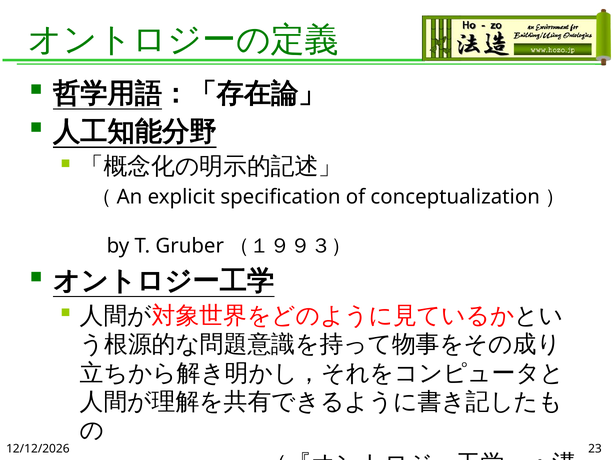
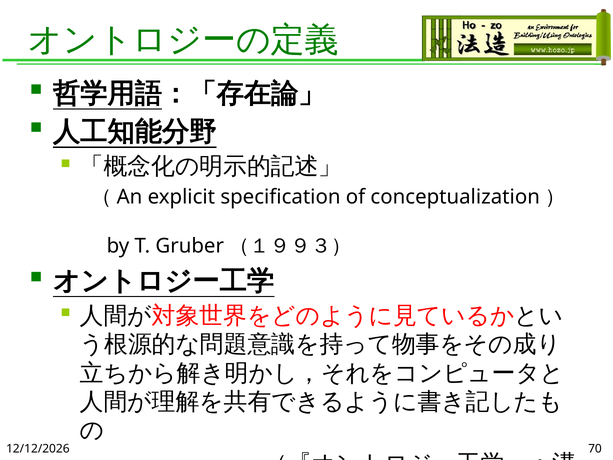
23: 23 -> 70 (595, 448)
